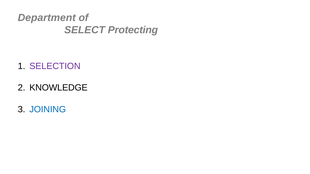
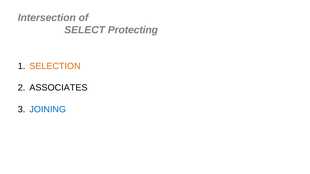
Department: Department -> Intersection (47, 18)
SELECTION colour: purple -> orange (55, 66)
KNOWLEDGE: KNOWLEDGE -> ASSOCIATES (58, 88)
